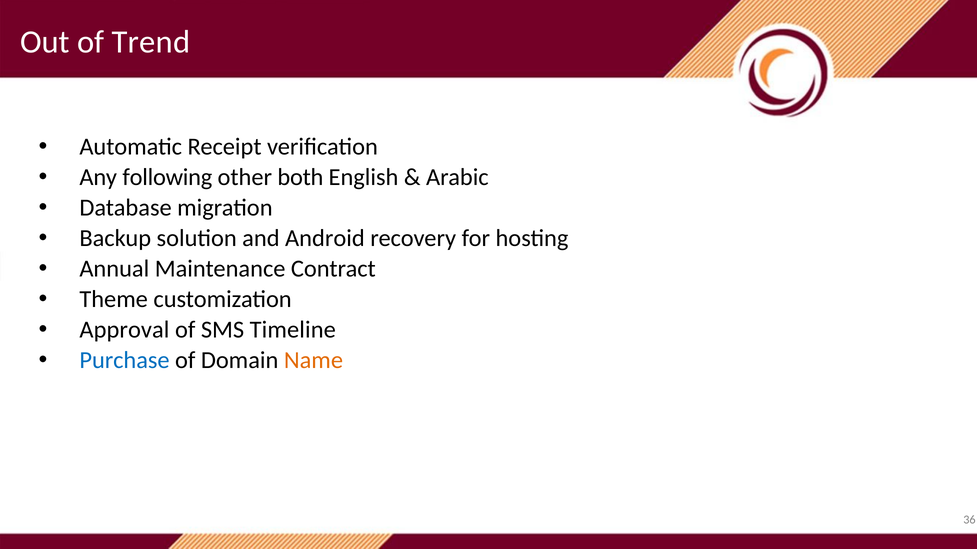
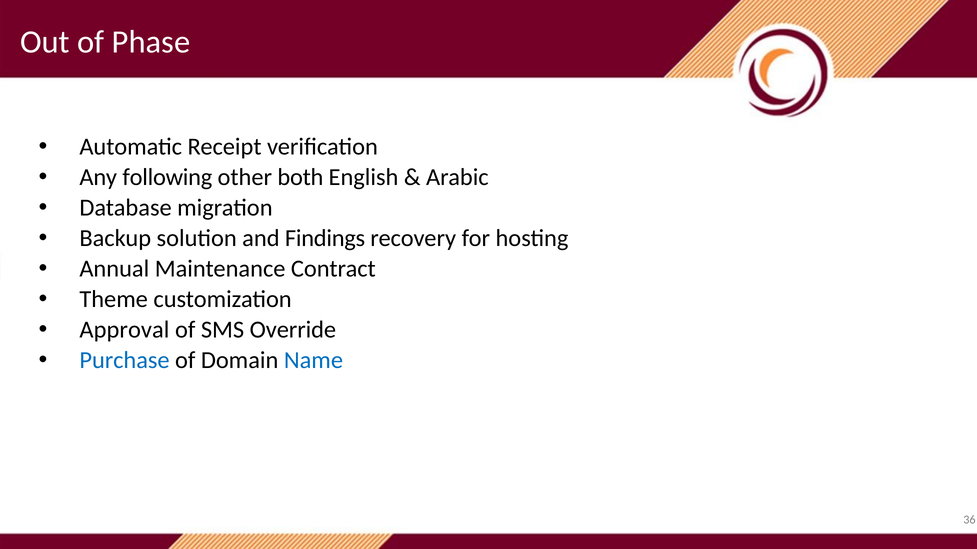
Trend: Trend -> Phase (151, 42)
Android: Android -> Findings (325, 239)
Timeline: Timeline -> Override (293, 330)
Name colour: orange -> blue (313, 361)
